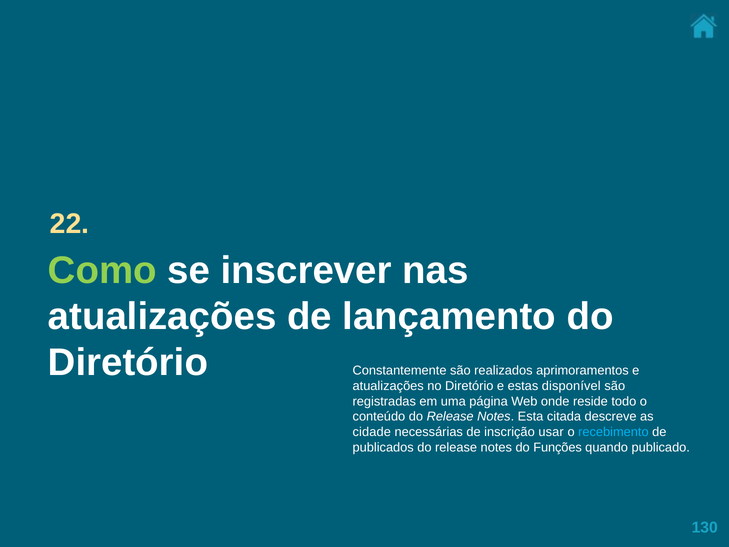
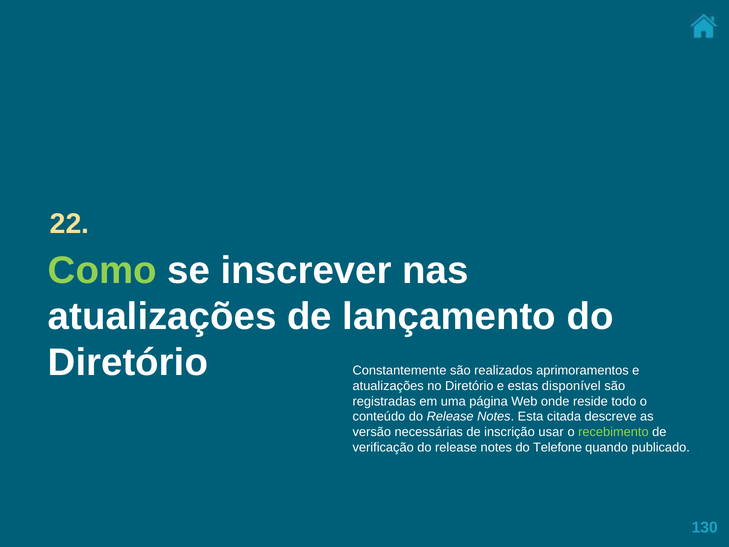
cidade: cidade -> versão (372, 432)
recebimento colour: light blue -> light green (613, 432)
publicados: publicados -> verificação (383, 447)
Funções: Funções -> Telefone (558, 447)
